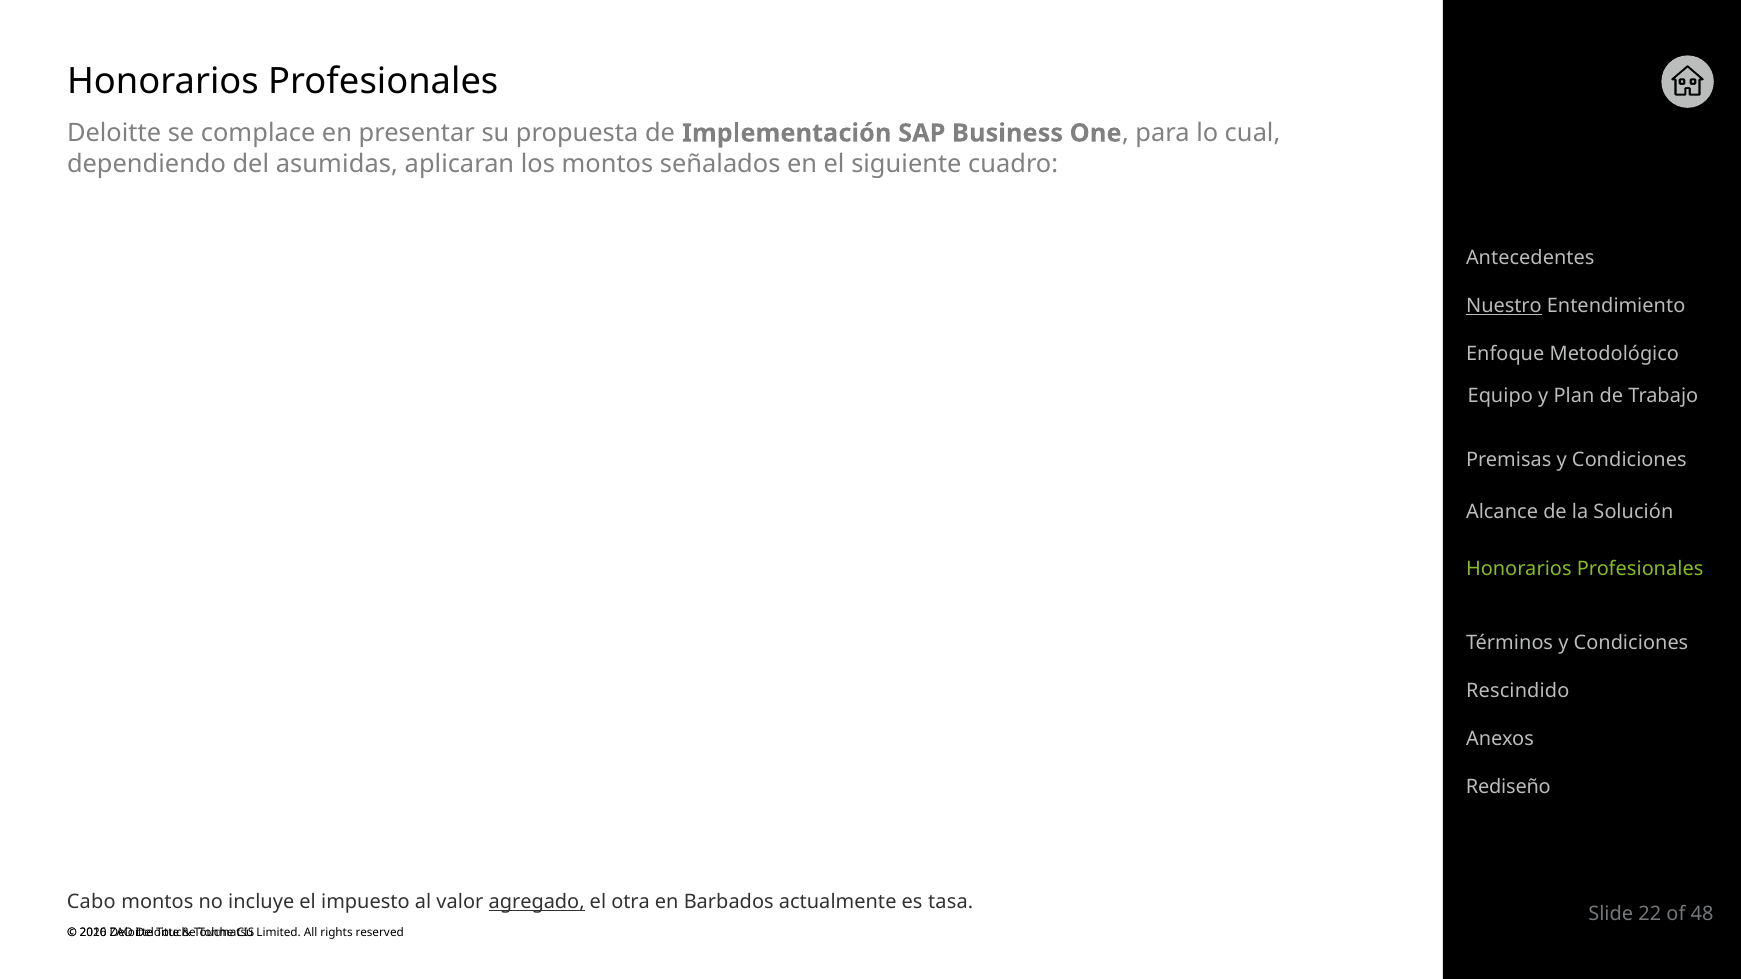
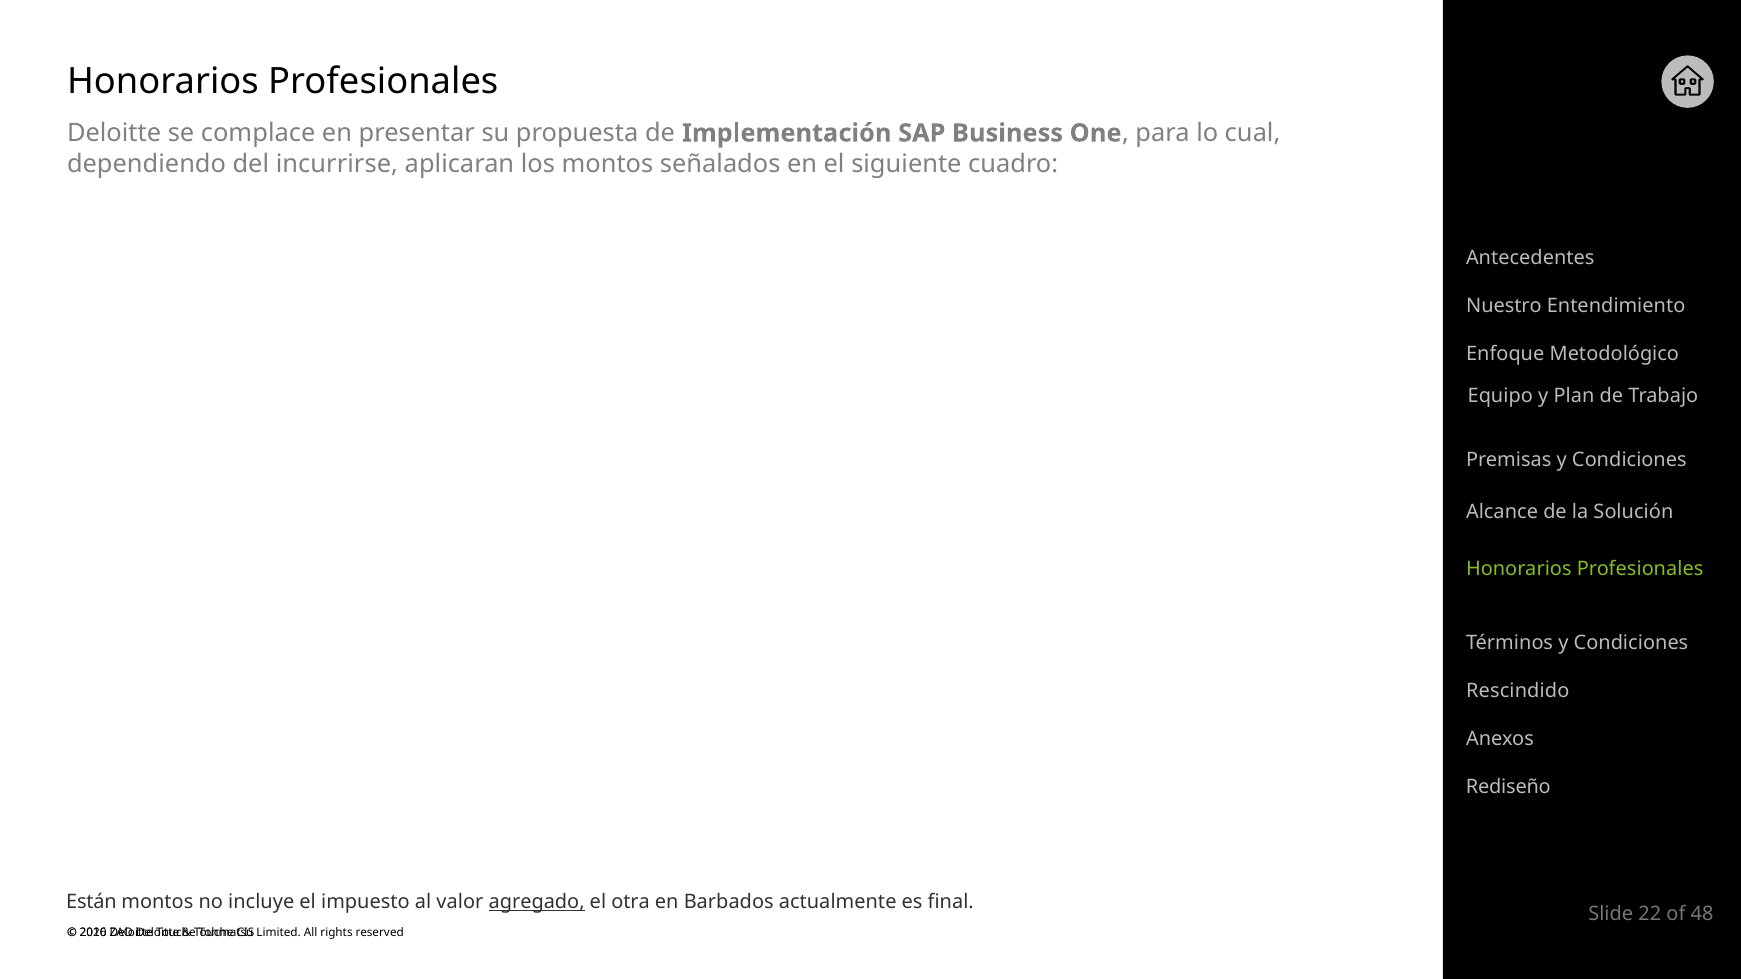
asumidas: asumidas -> incurrirse (337, 164)
Nuestro underline: present -> none (1504, 306)
Cabo: Cabo -> Están (92, 902)
tasa: tasa -> final (951, 902)
